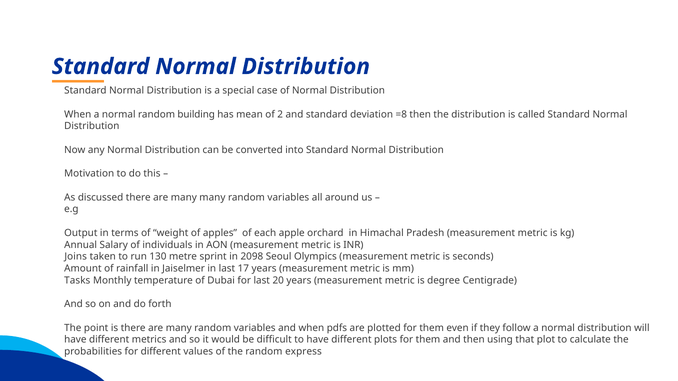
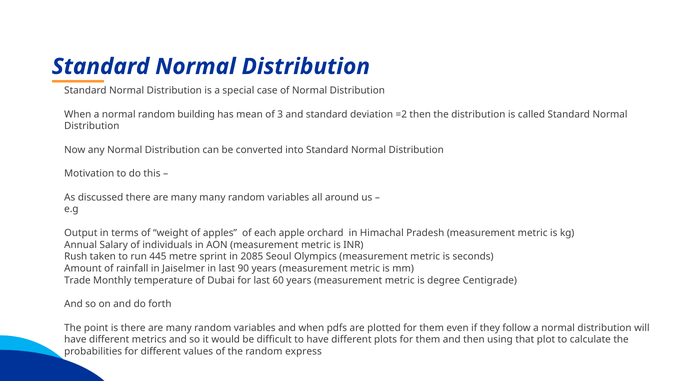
2: 2 -> 3 (280, 114)
=8: =8 -> =2 (401, 114)
Joins: Joins -> Rush (76, 257)
130: 130 -> 445 (158, 257)
2098: 2098 -> 2085 (252, 257)
17: 17 -> 90 (243, 269)
Tasks: Tasks -> Trade (77, 281)
20: 20 -> 60 (278, 281)
